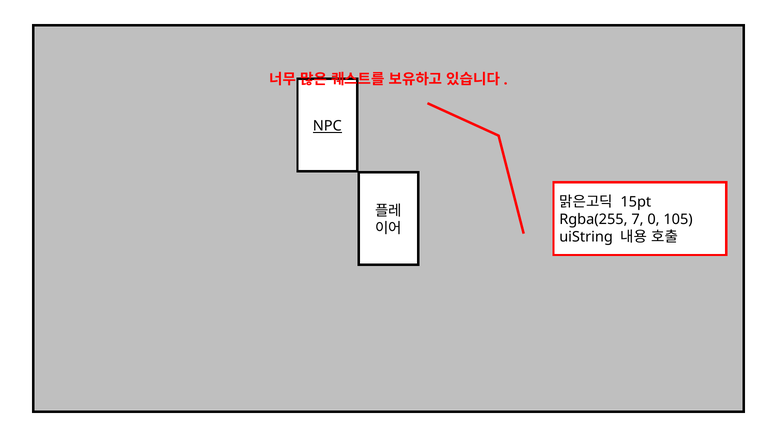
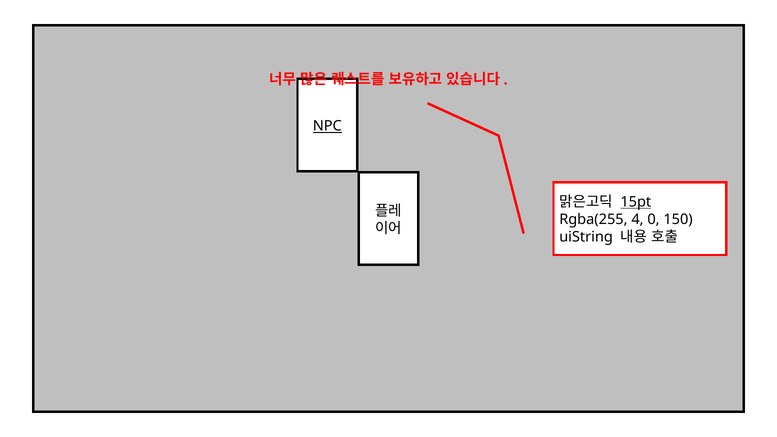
15pt underline: none -> present (636, 202)
7: 7 -> 4 (638, 220)
105: 105 -> 150 (678, 220)
